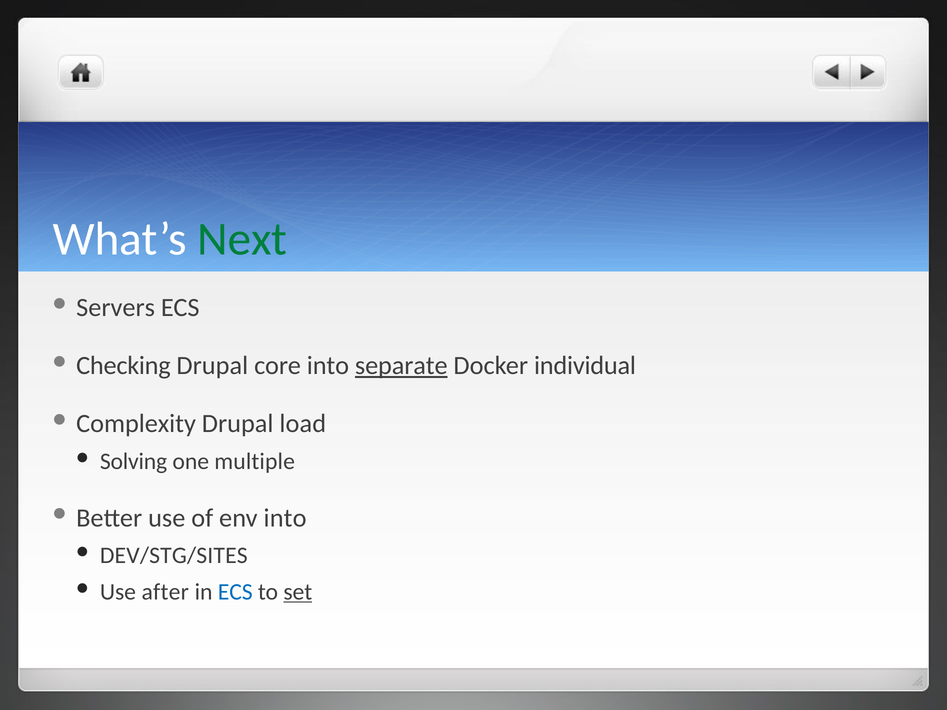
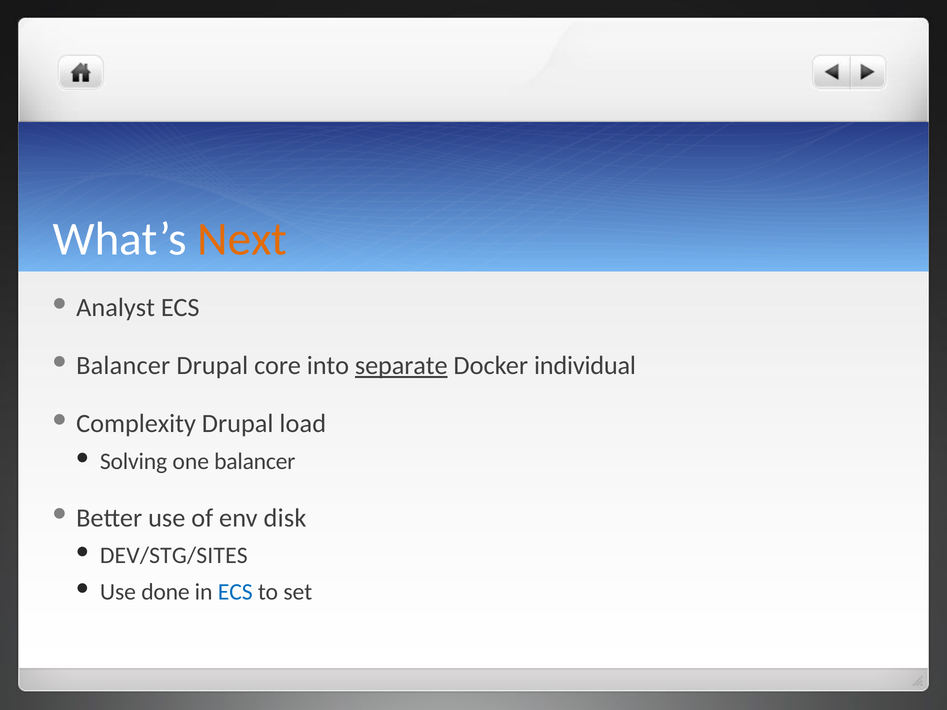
Next colour: green -> orange (242, 239)
Servers: Servers -> Analyst (116, 308)
Checking: Checking -> Balancer (123, 366)
one multiple: multiple -> balancer (255, 461)
env into: into -> disk (285, 518)
after: after -> done (165, 592)
set underline: present -> none (298, 592)
